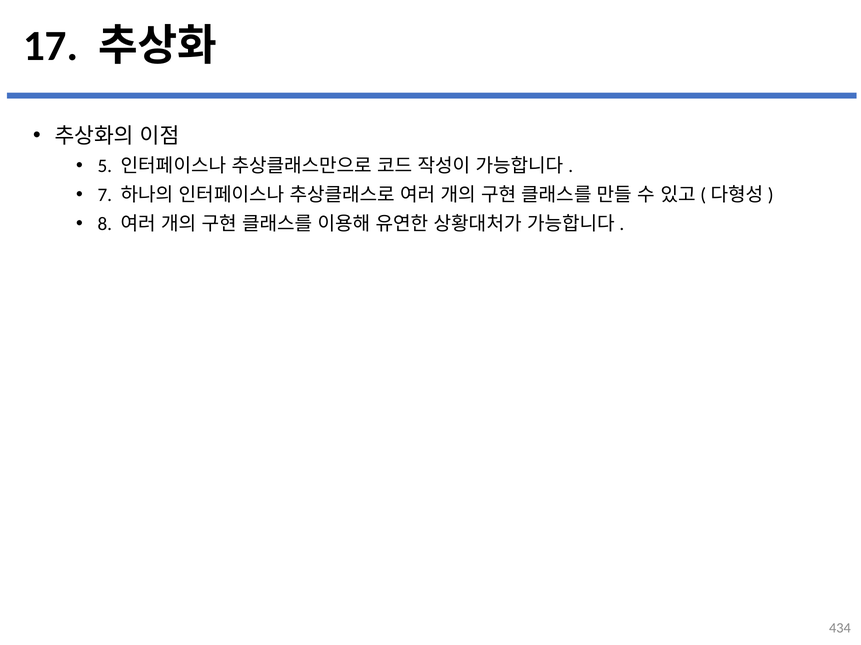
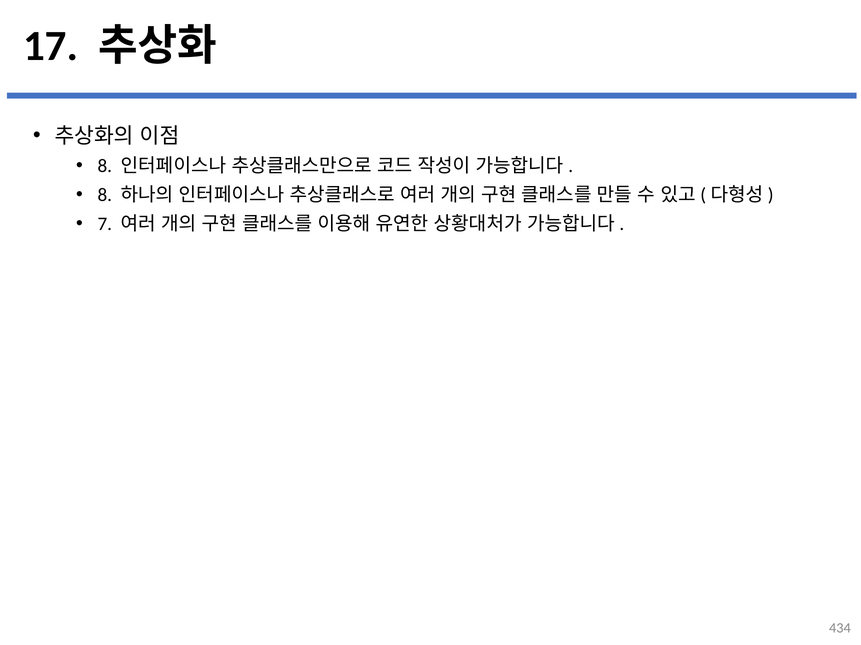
5: 5 -> 8 (105, 166)
7: 7 -> 8 (105, 195)
8: 8 -> 7 (105, 224)
